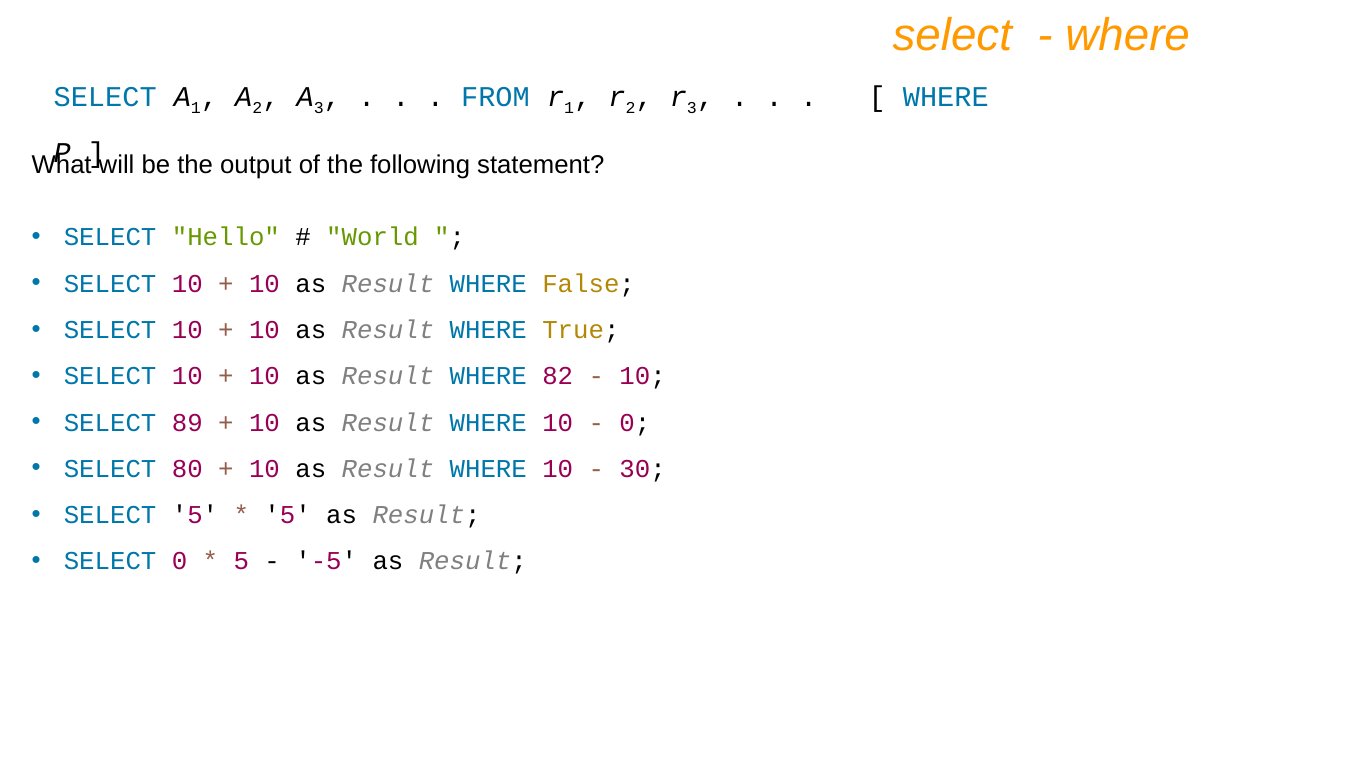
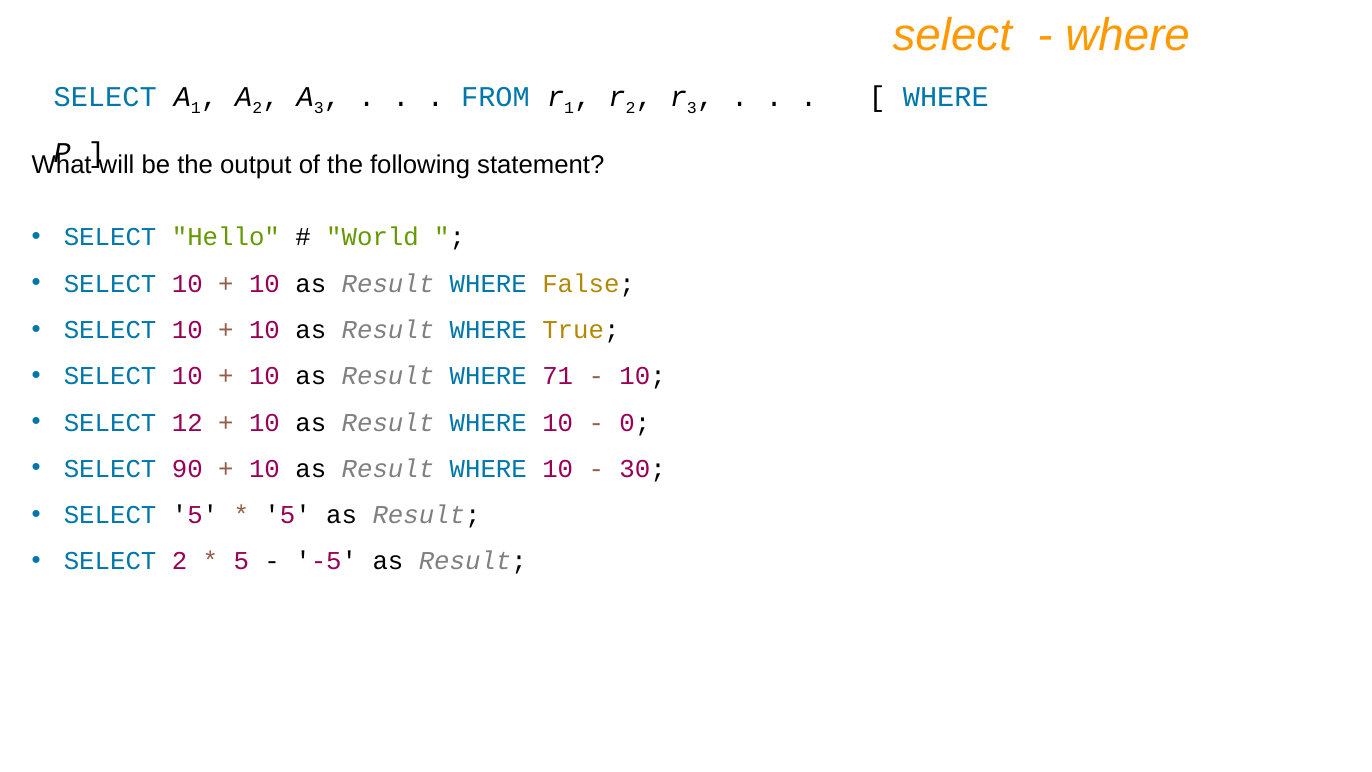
82: 82 -> 71 (558, 376)
89: 89 -> 12 (187, 422)
80: 80 -> 90 (187, 469)
SELECT 0: 0 -> 2 (180, 561)
